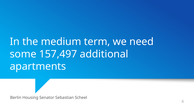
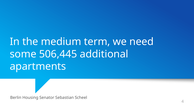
157,497: 157,497 -> 506,445 (58, 54)
